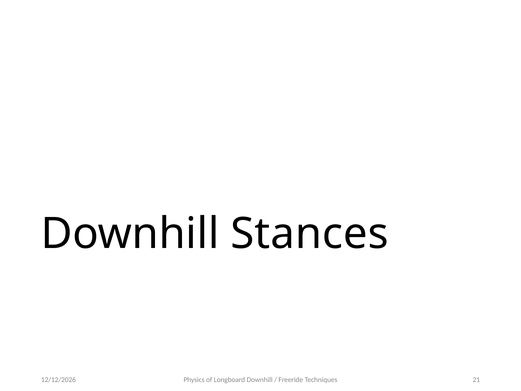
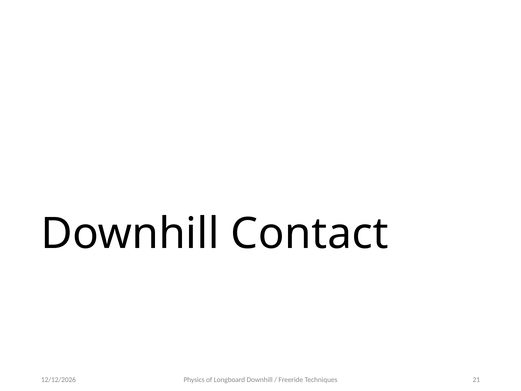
Stances: Stances -> Contact (310, 234)
